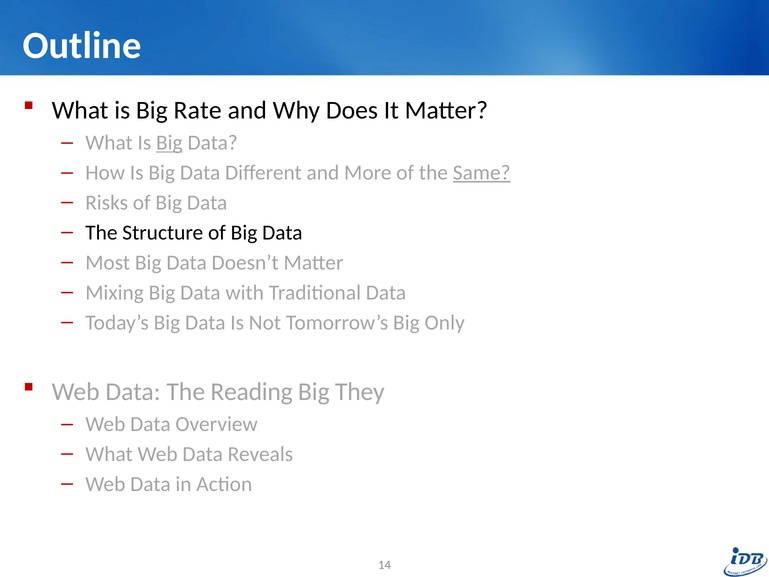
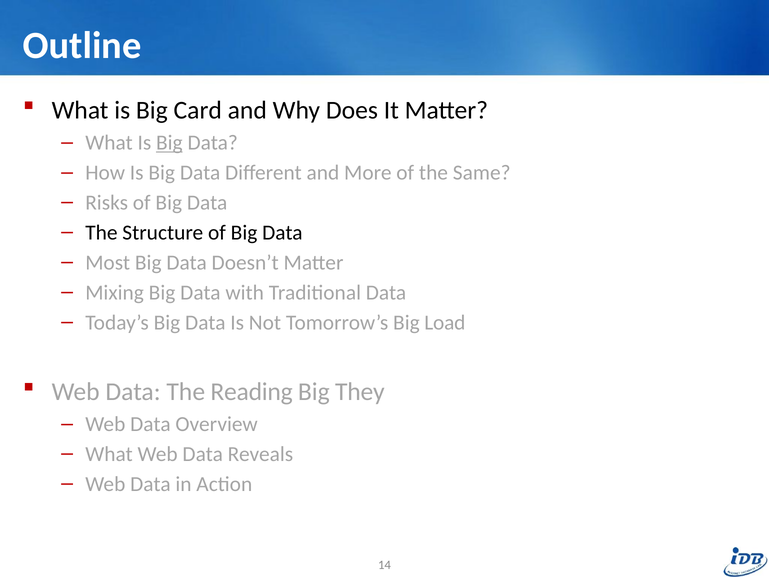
Rate: Rate -> Card (198, 110)
Same underline: present -> none (482, 173)
Only: Only -> Load (445, 322)
